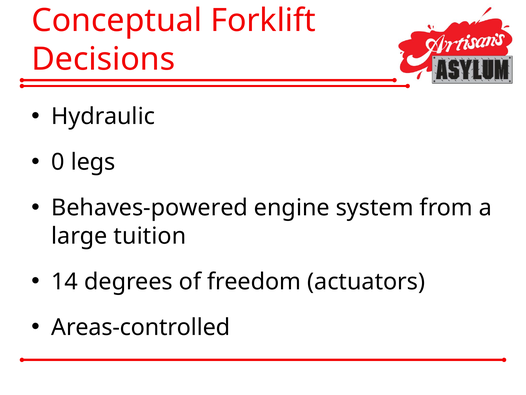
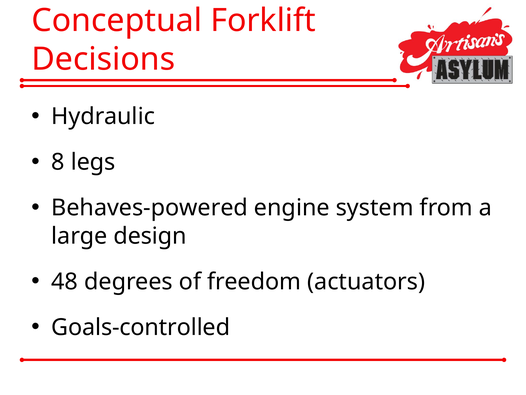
0: 0 -> 8 (58, 162)
tuition: tuition -> design (150, 236)
14: 14 -> 48 (65, 281)
Areas-controlled: Areas-controlled -> Goals-controlled (141, 327)
